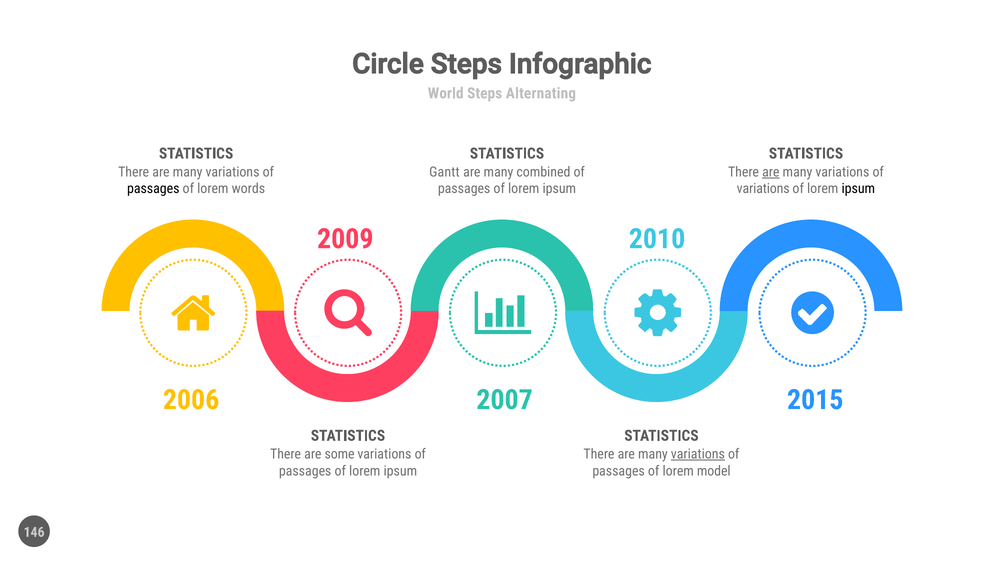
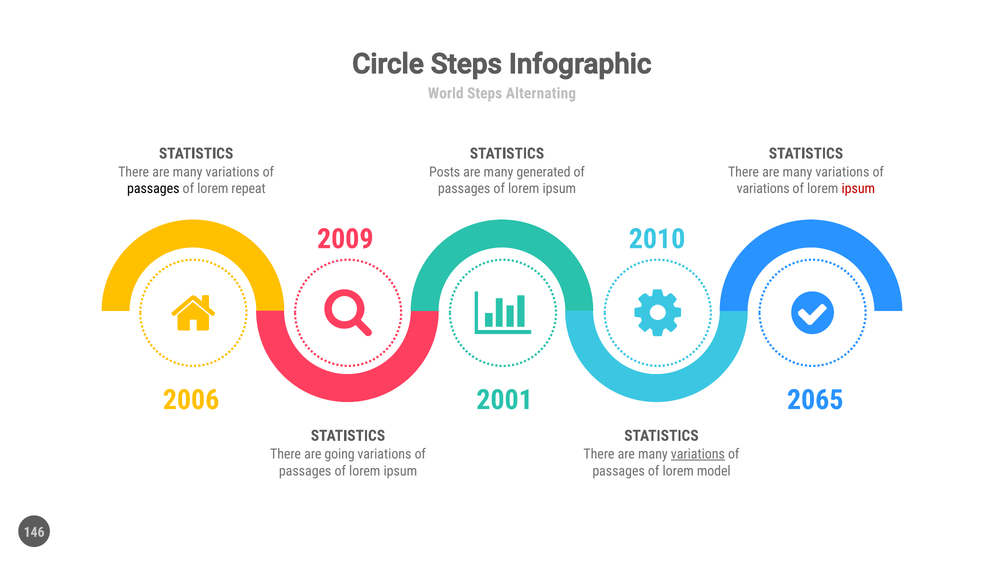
Gantt: Gantt -> Posts (445, 172)
combined: combined -> generated (543, 172)
are underline: present -> none (771, 172)
words: words -> repeat (249, 189)
ipsum colour: black -> red (858, 189)
2007: 2007 -> 2001 (505, 400)
2015: 2015 -> 2065 (815, 400)
some: some -> going (340, 454)
